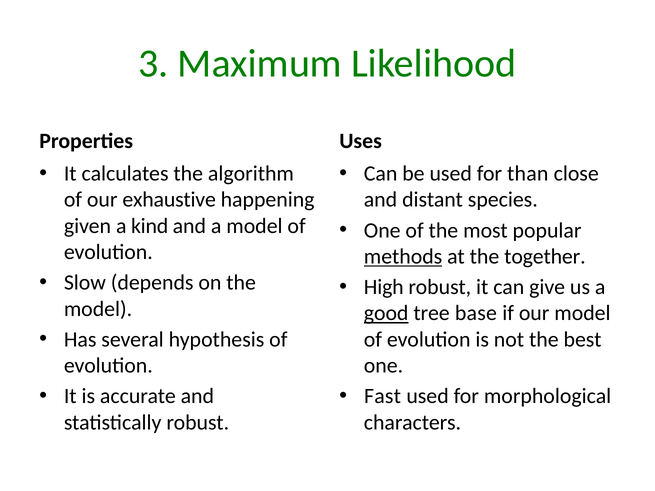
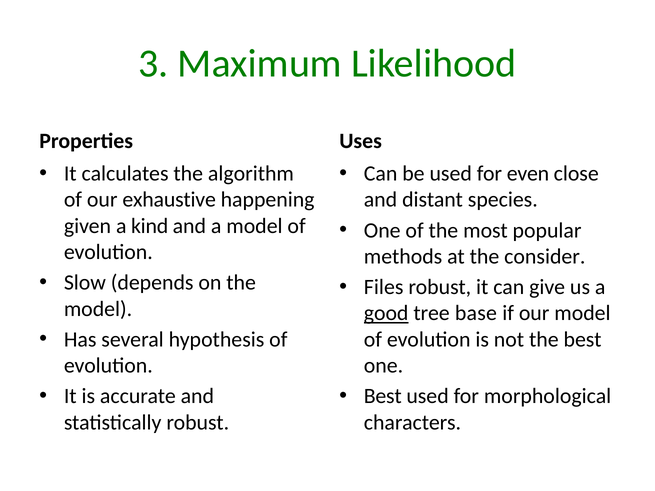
than: than -> even (528, 174)
methods underline: present -> none (403, 257)
together: together -> consider (545, 257)
High: High -> Files (384, 287)
Fast: Fast -> Best (383, 396)
